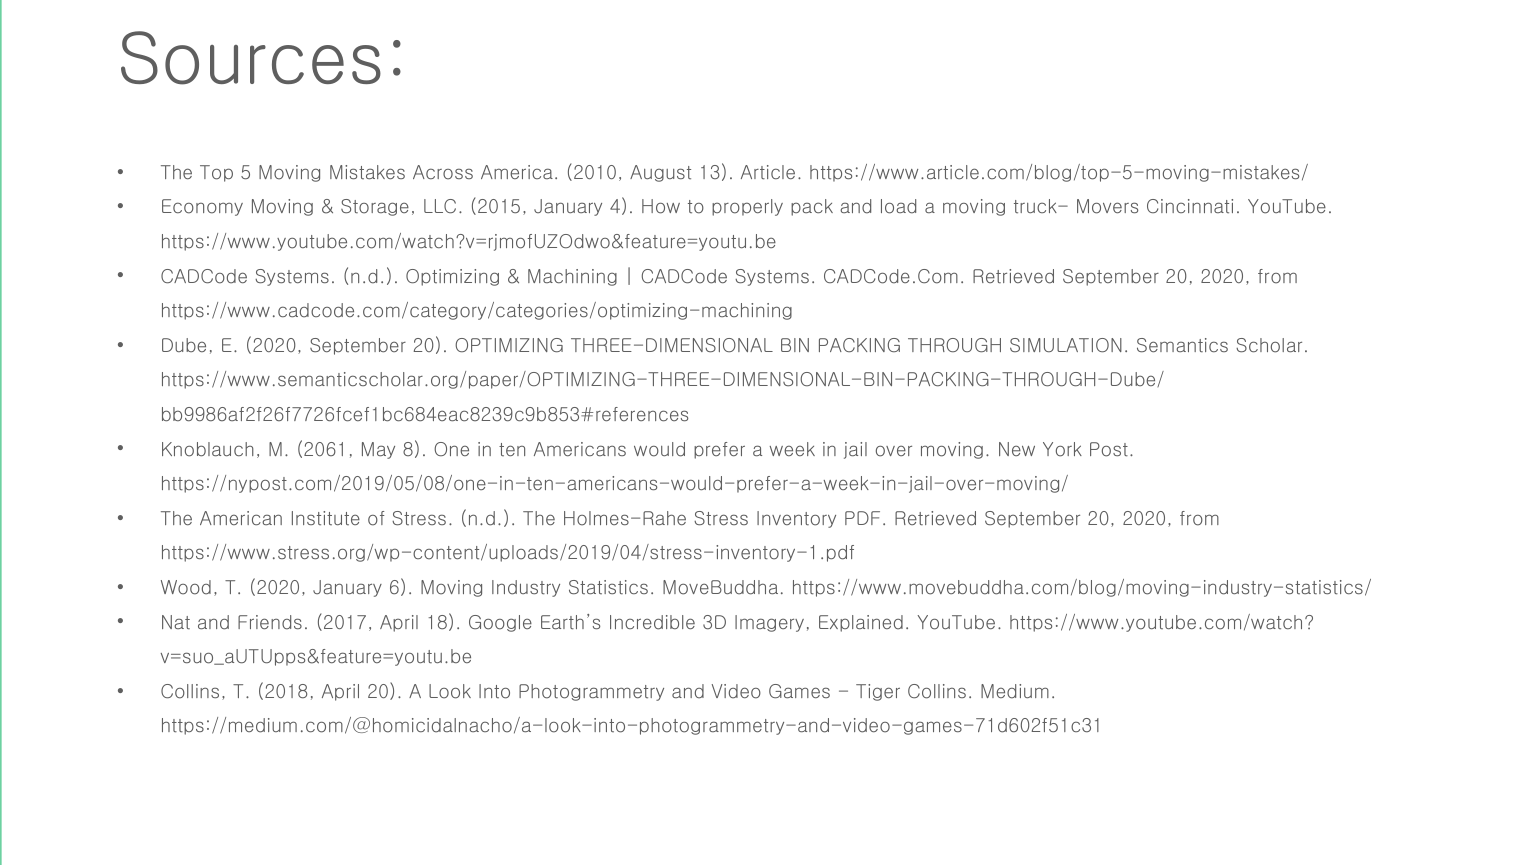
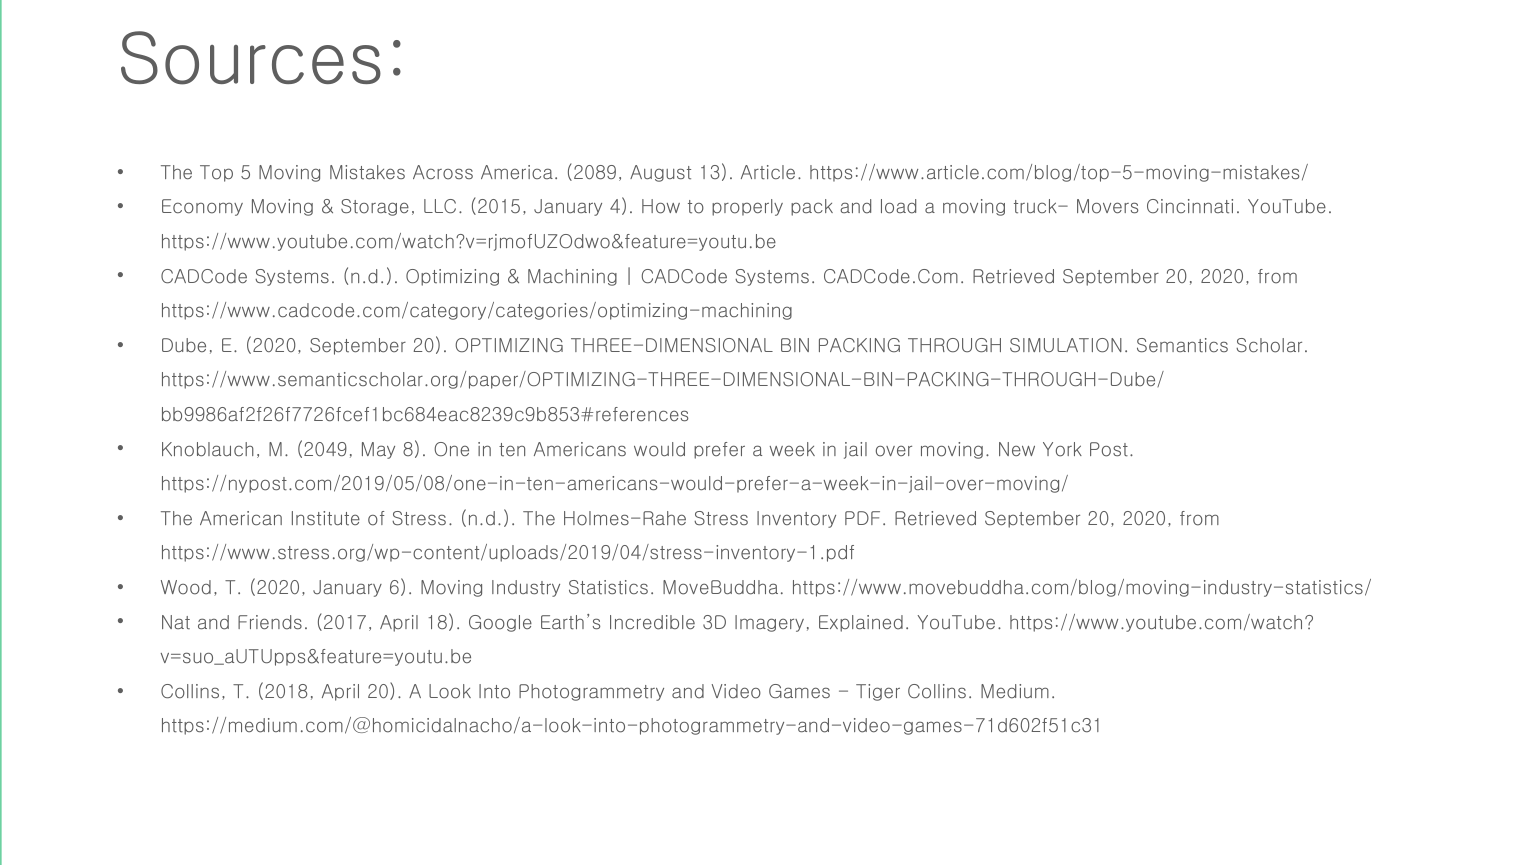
2010: 2010 -> 2089 (595, 173)
2061: 2061 -> 2049 (325, 450)
